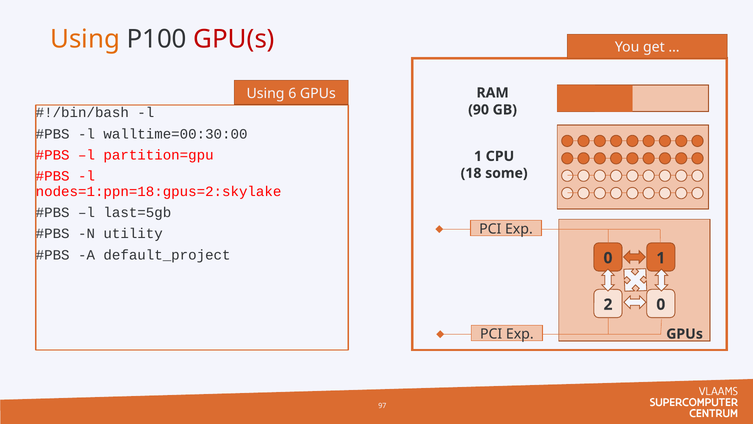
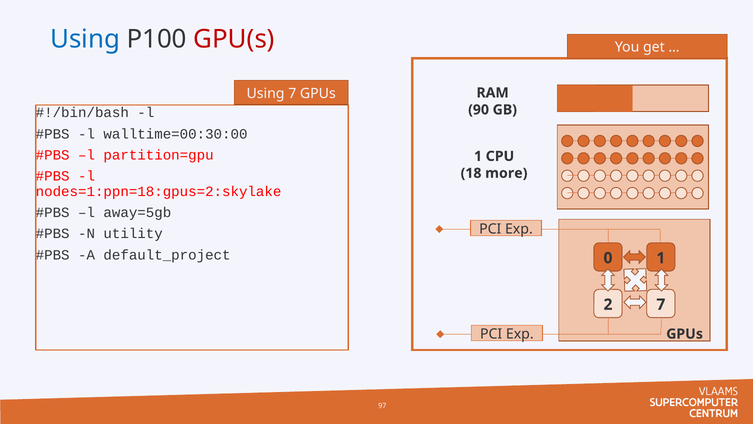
Using colour: orange -> blue (85, 39)
Using 6: 6 -> 7 (292, 93)
some: some -> more (506, 173)
last=5gb: last=5gb -> away=5gb (137, 212)
2 0: 0 -> 7 (661, 304)
